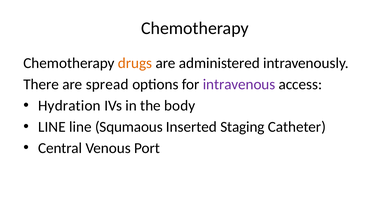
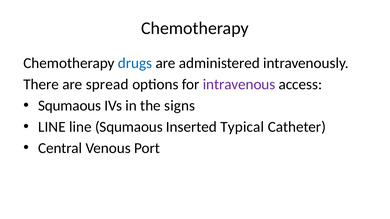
drugs colour: orange -> blue (135, 63)
Hydration: Hydration -> Squmaous (70, 106)
body: body -> signs (180, 106)
Staging: Staging -> Typical (242, 127)
